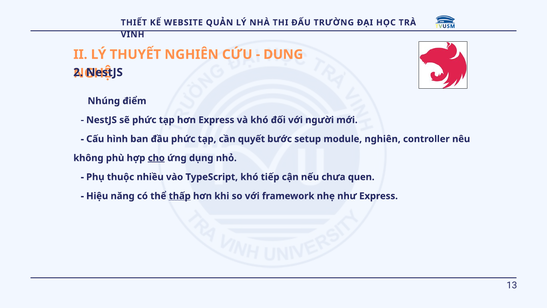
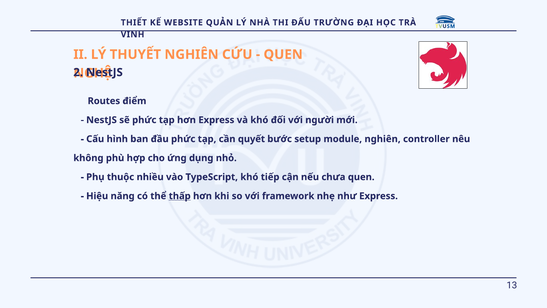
DUNG: DUNG -> QUEN (283, 54)
Nhúng: Nhúng -> Routes (104, 101)
cho underline: present -> none (156, 158)
